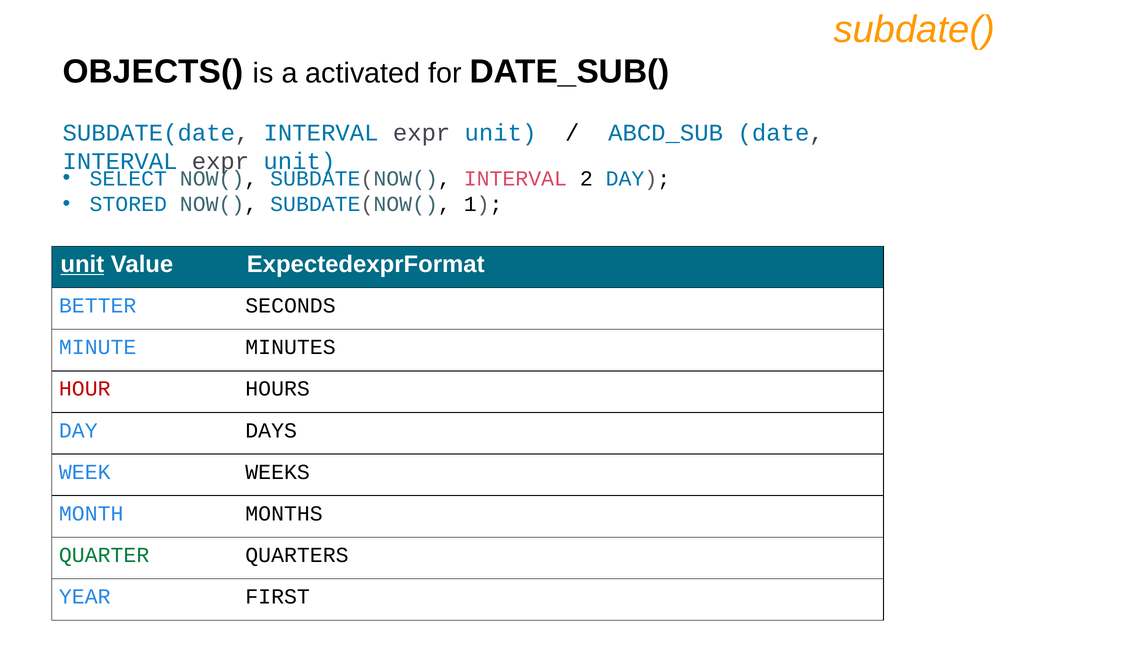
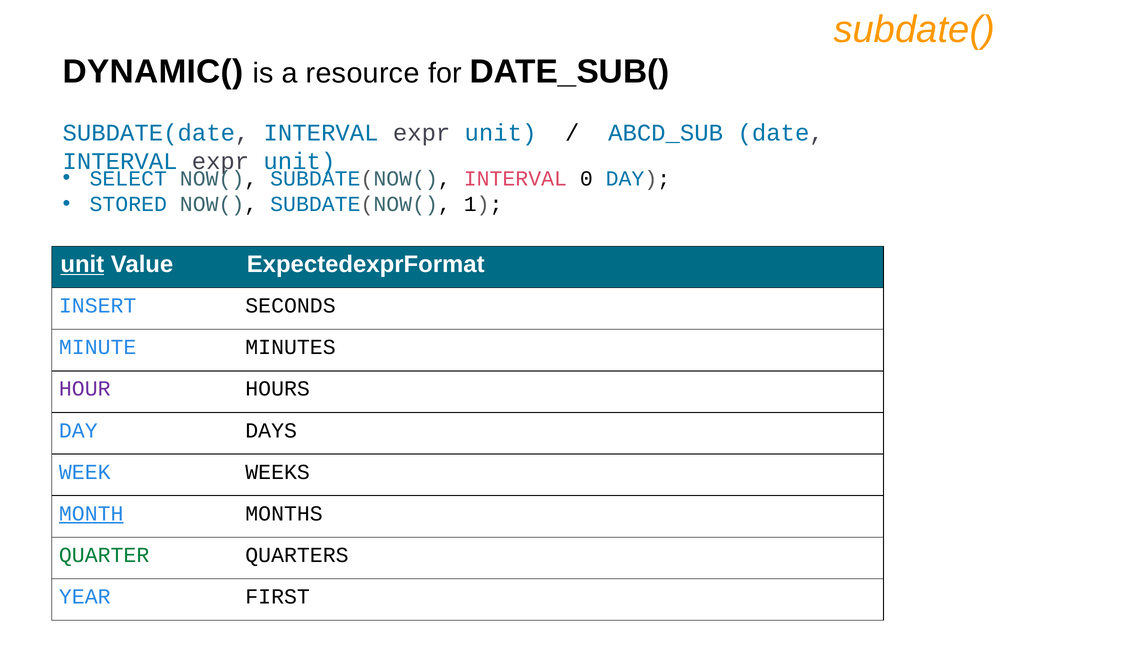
OBJECTS(: OBJECTS( -> DYNAMIC( (153, 72)
activated: activated -> resource (363, 73)
2: 2 -> 0 (586, 179)
BETTER: BETTER -> INSERT (98, 306)
HOUR colour: red -> purple (85, 389)
MONTH underline: none -> present (91, 514)
